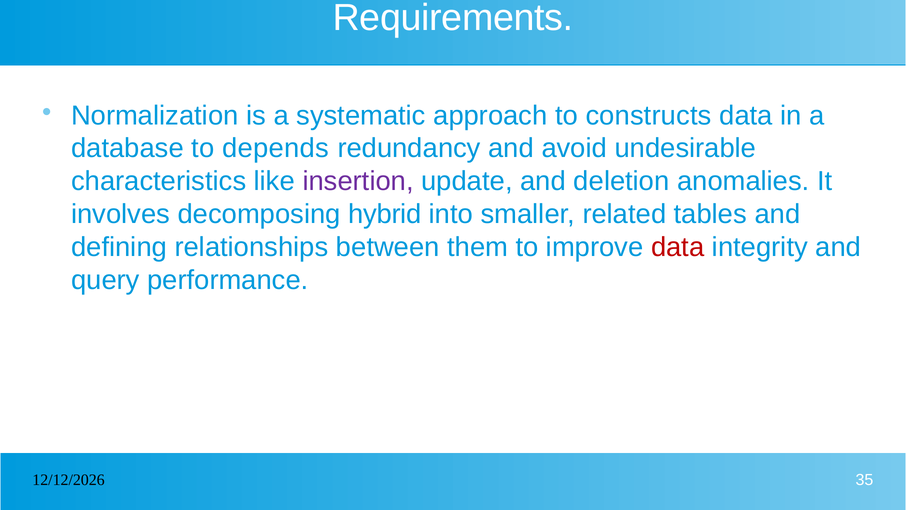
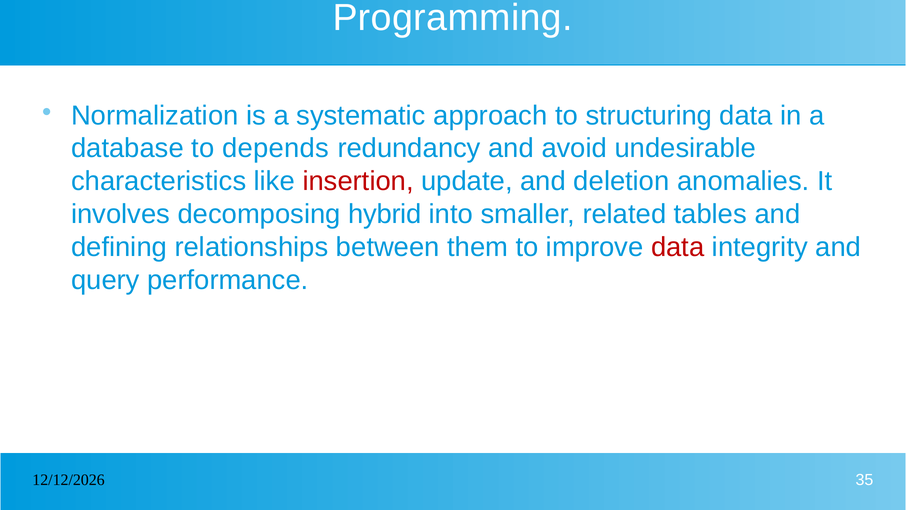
Requirements: Requirements -> Programming (453, 18)
constructs: constructs -> structuring (649, 115)
insertion colour: purple -> red (358, 181)
